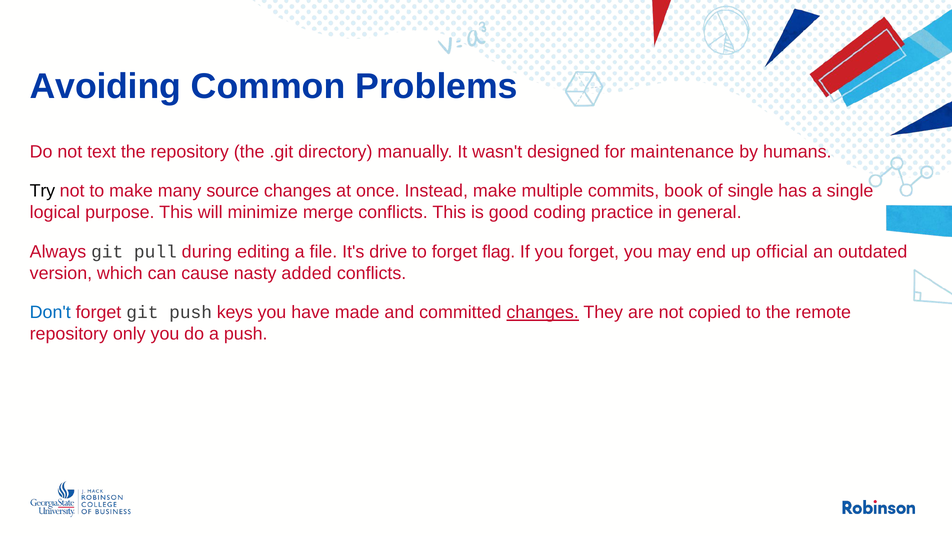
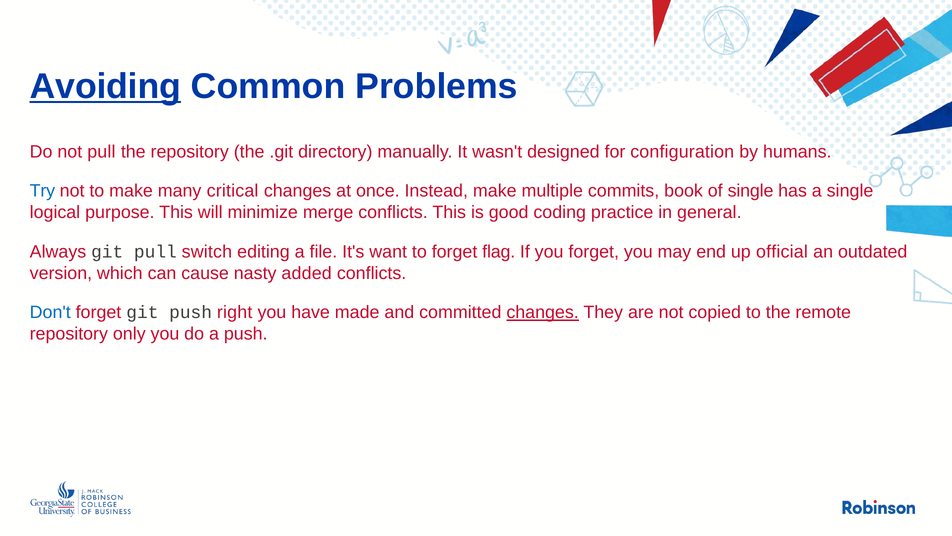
Avoiding underline: none -> present (105, 87)
not text: text -> pull (101, 152)
maintenance: maintenance -> configuration (682, 152)
Try colour: black -> blue (42, 191)
source: source -> critical (233, 191)
during: during -> switch (207, 252)
drive: drive -> want (388, 252)
keys: keys -> right (235, 312)
